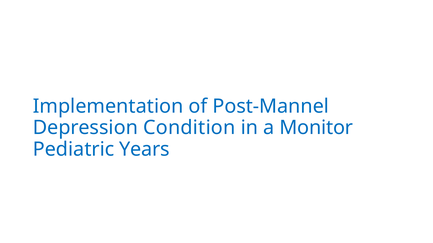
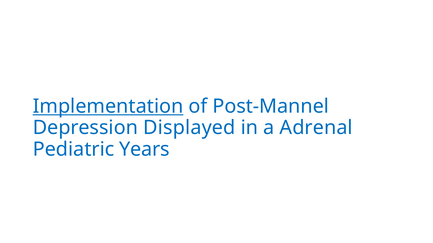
Implementation underline: none -> present (108, 107)
Condition: Condition -> Displayed (189, 128)
Monitor: Monitor -> Adrenal (316, 128)
